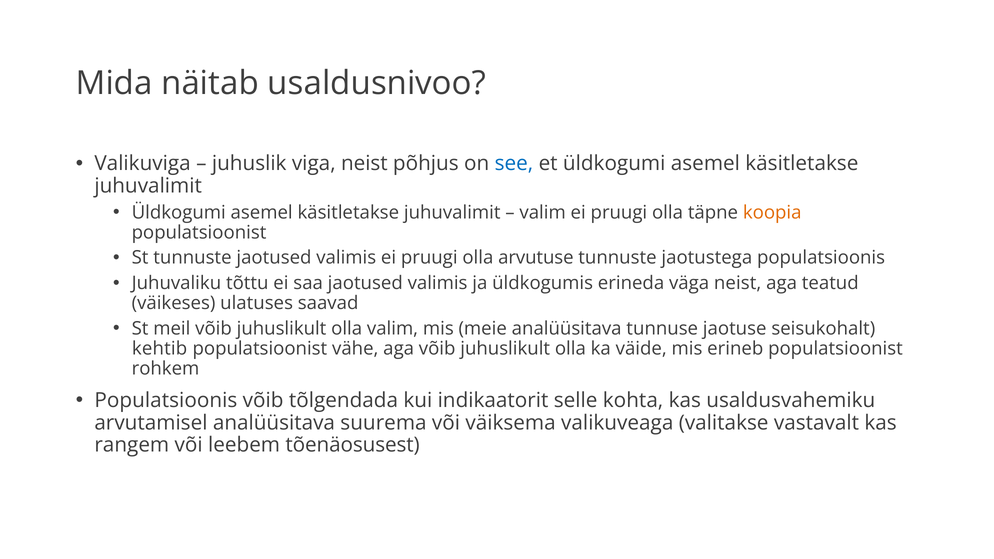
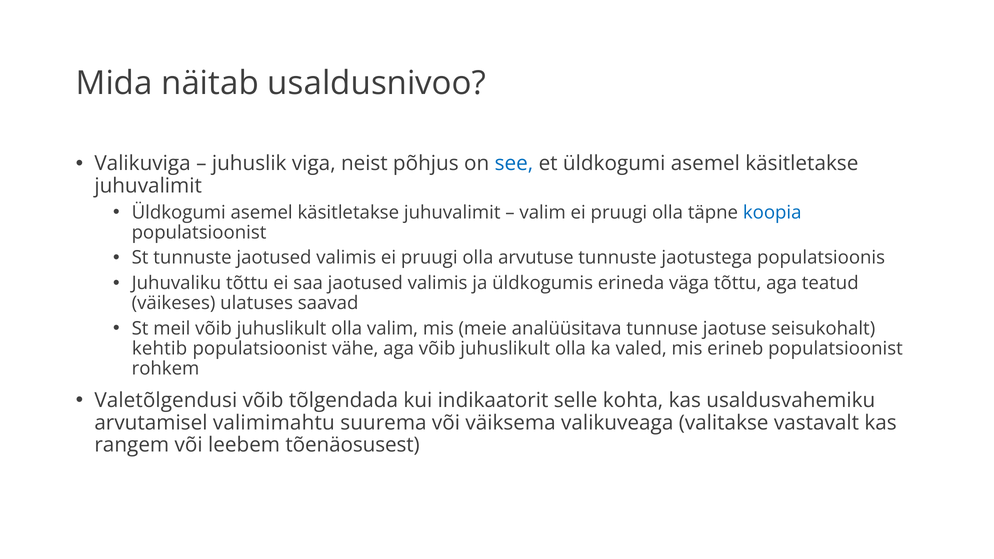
koopia colour: orange -> blue (772, 212)
väga neist: neist -> tõttu (738, 283)
väide: väide -> valed (641, 349)
Populatsioonis: Populatsioonis -> Valetõlgendusi (166, 400)
arvutamisel analüüsitava: analüüsitava -> valimimahtu (274, 423)
